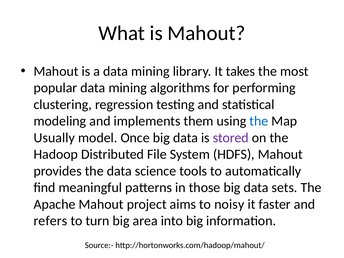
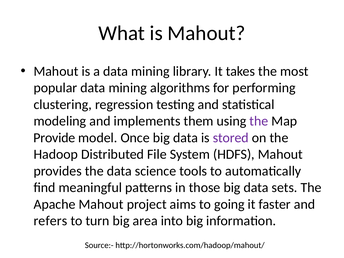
the colour: blue -> purple (259, 121)
Usually: Usually -> Provide (54, 138)
noisy: noisy -> going (229, 204)
